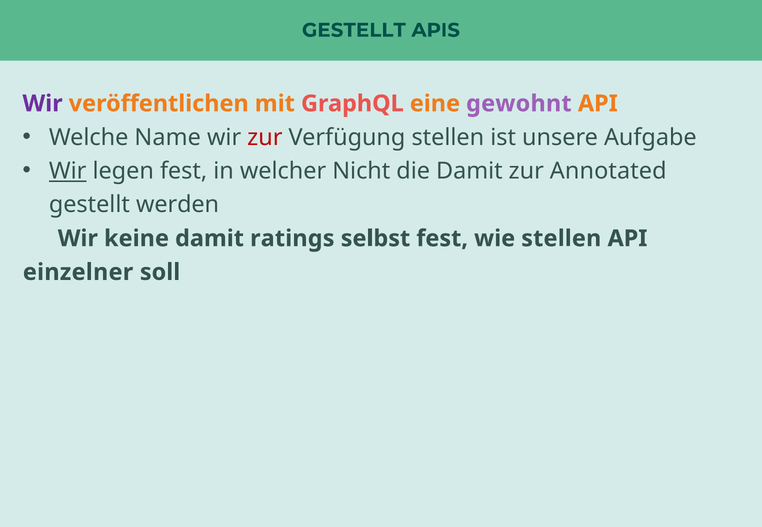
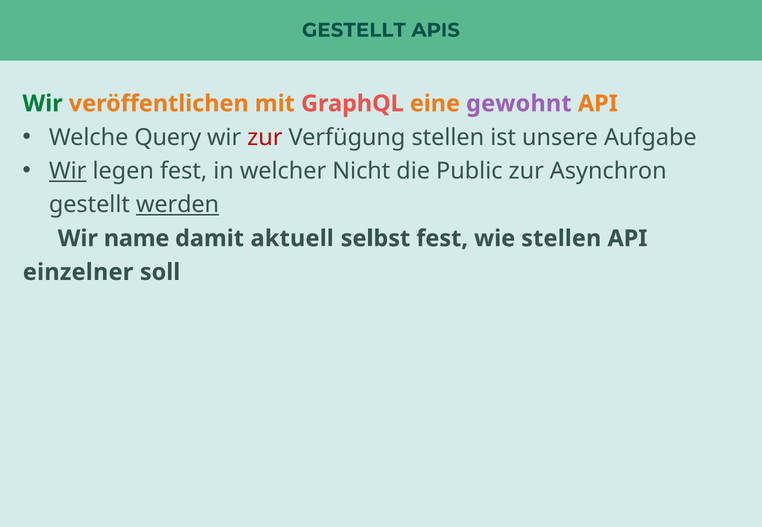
Wir colour: purple -> green (43, 104)
Name: Name -> Query (168, 137)
die Damit: Damit -> Public (469, 171)
Annotated: Annotated -> Asynchron (608, 171)
werden underline: none -> present (178, 205)
keine: keine -> name (137, 239)
ratings: ratings -> aktuell (292, 239)
